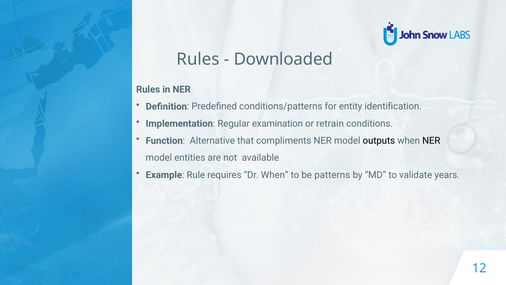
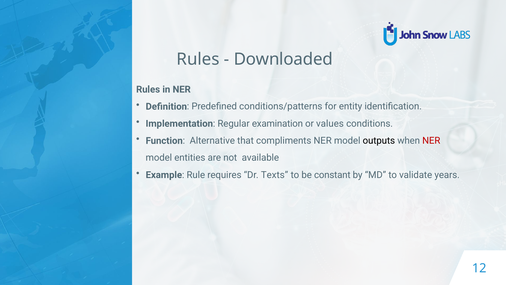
retrain: retrain -> values (330, 123)
NER colour: black -> red (431, 141)
Dr When: When -> Texts (275, 175)
patterns: patterns -> constant (332, 175)
